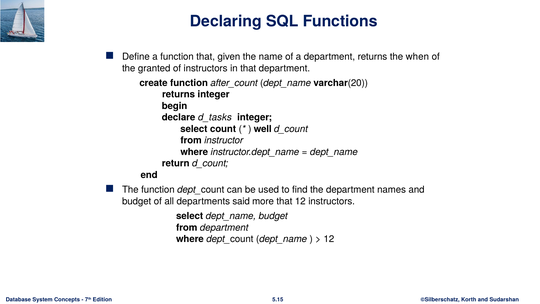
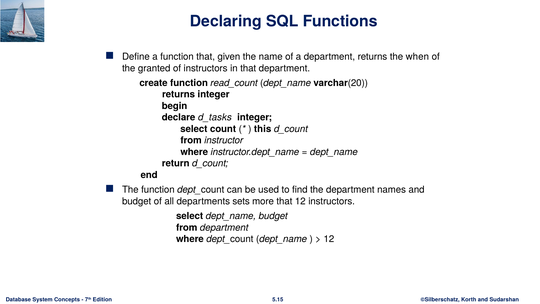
after_count: after_count -> read_count (234, 83)
well: well -> this (263, 129)
said: said -> sets (241, 201)
